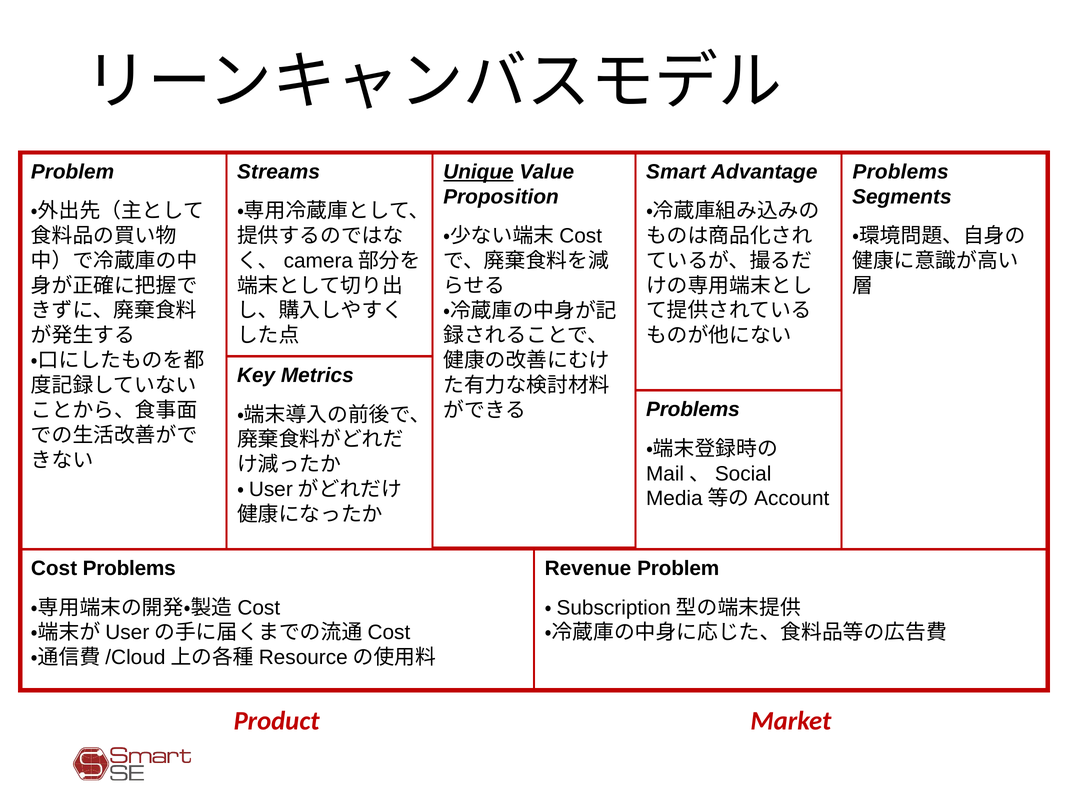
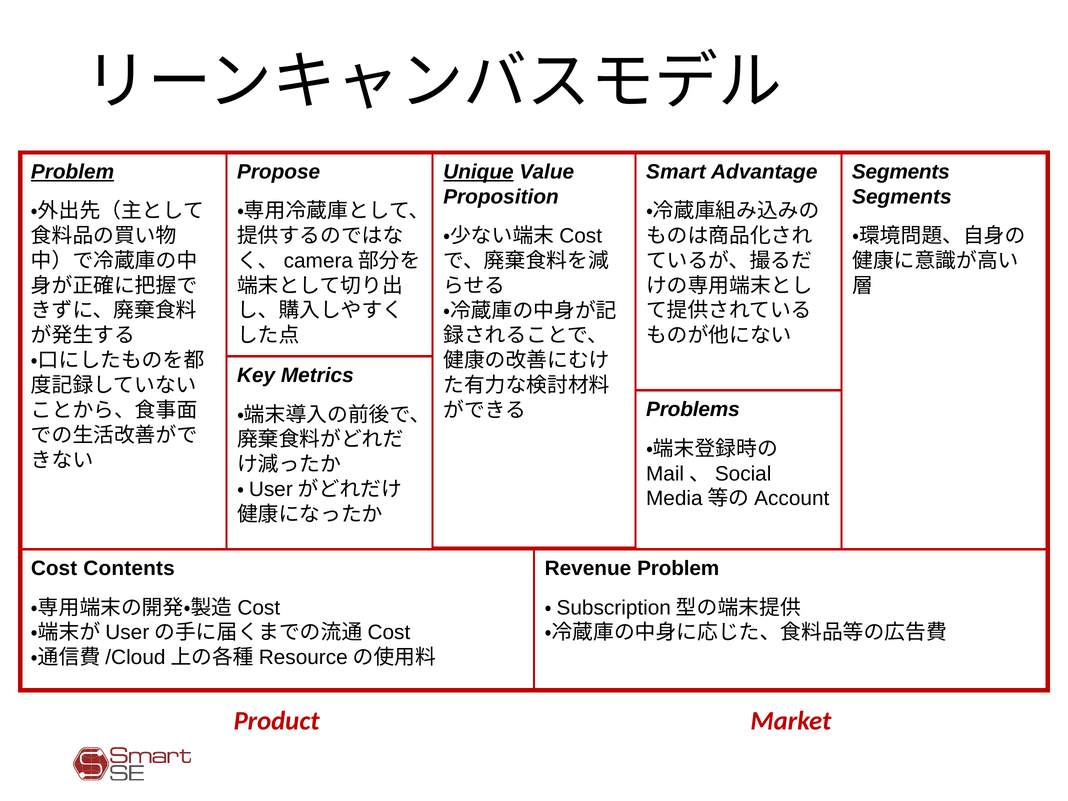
Problem underline: none -> present (73, 172)
Streams: Streams -> Propose (279, 172)
Problems: Problems -> Segments (901, 172)
Cost Problems: Problems -> Contents (129, 569)
